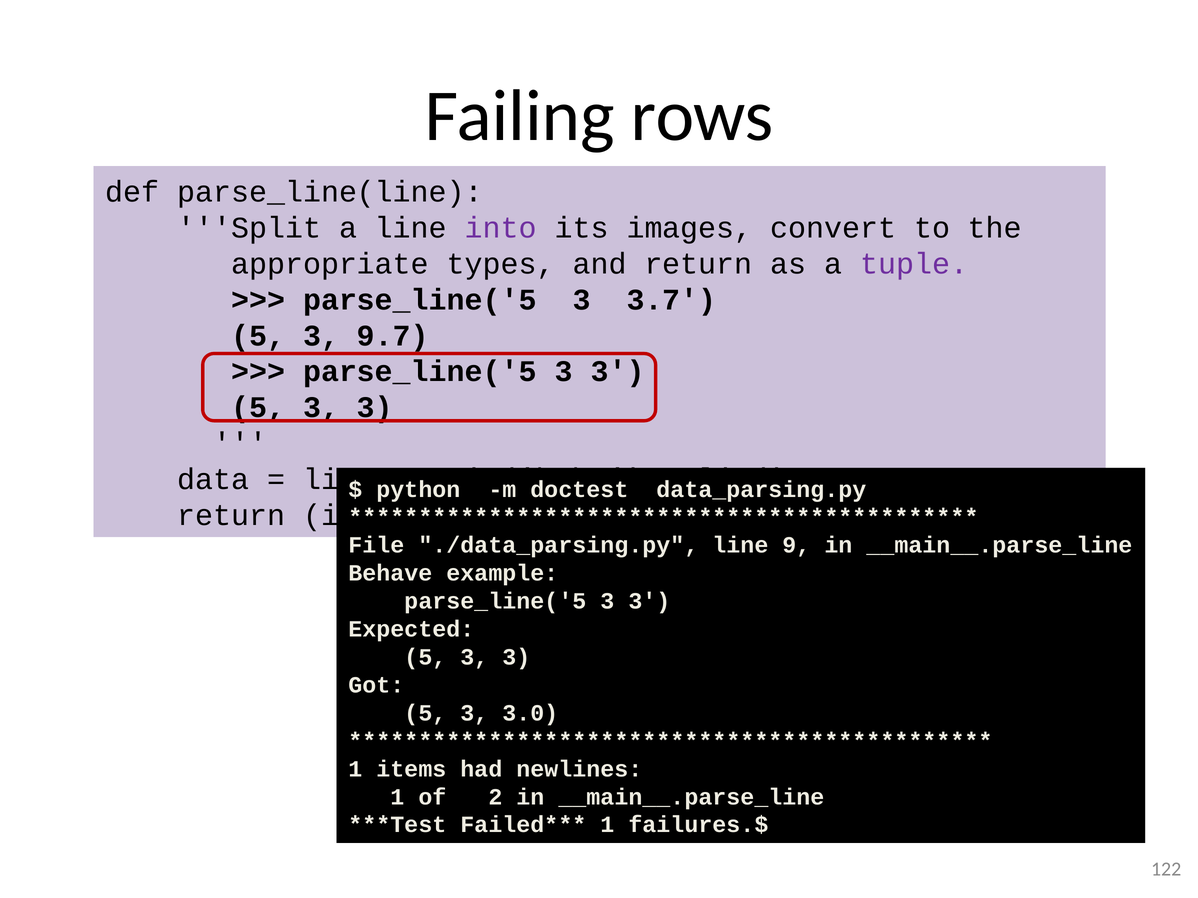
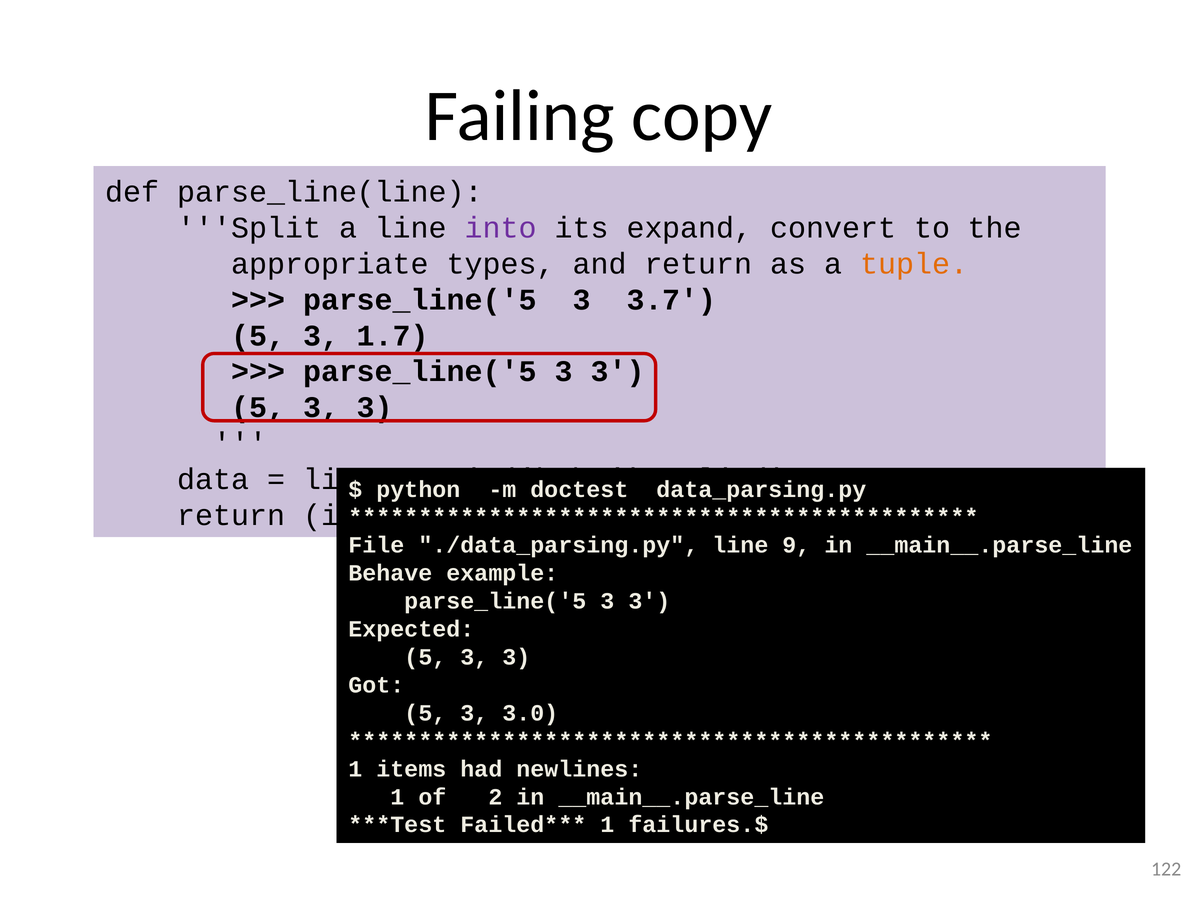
rows: rows -> copy (702, 116)
images: images -> expand (689, 228)
tuple colour: purple -> orange (914, 264)
9.7: 9.7 -> 1.7 (393, 336)
